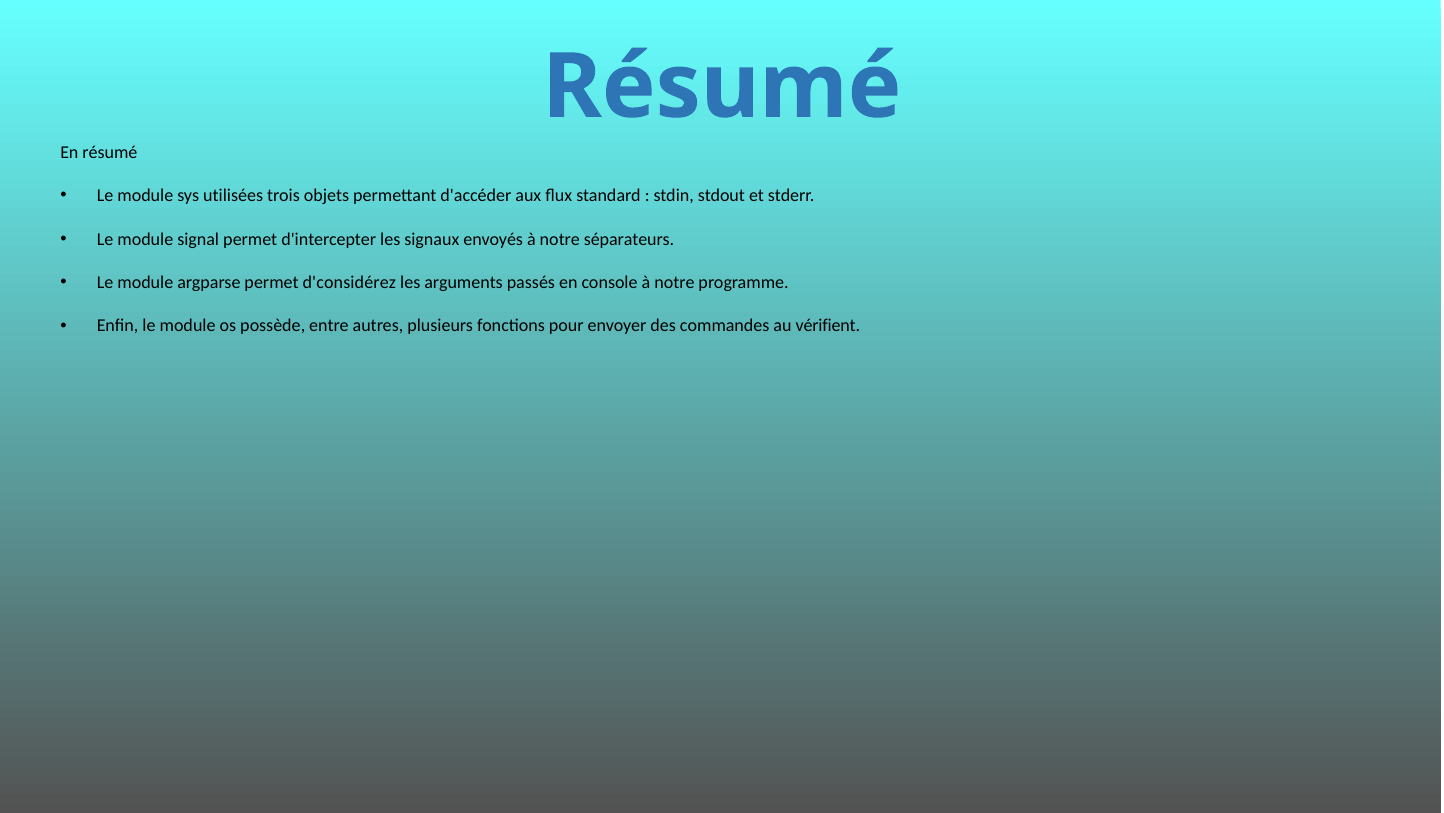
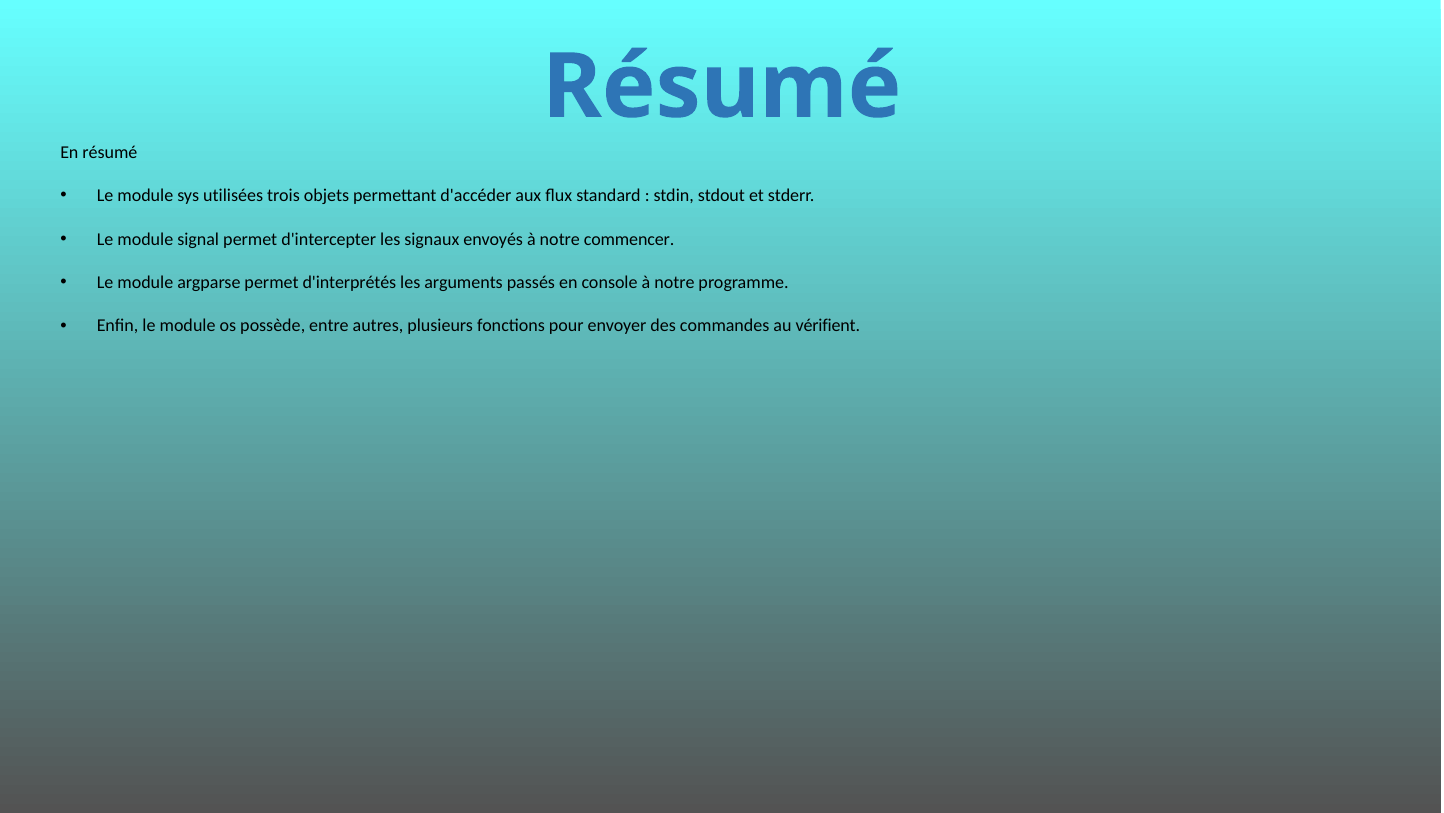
séparateurs: séparateurs -> commencer (629, 239)
d'considérez: d'considérez -> d'interprétés (349, 282)
